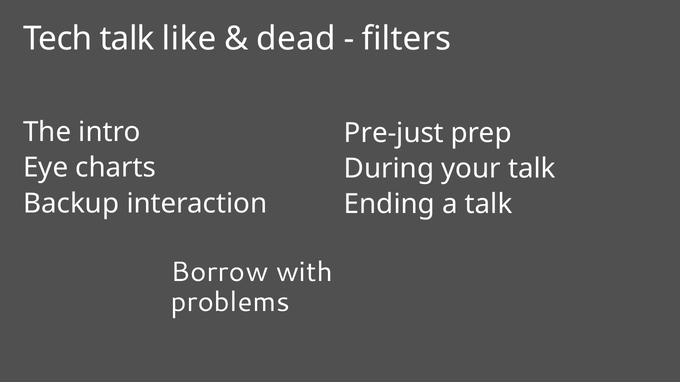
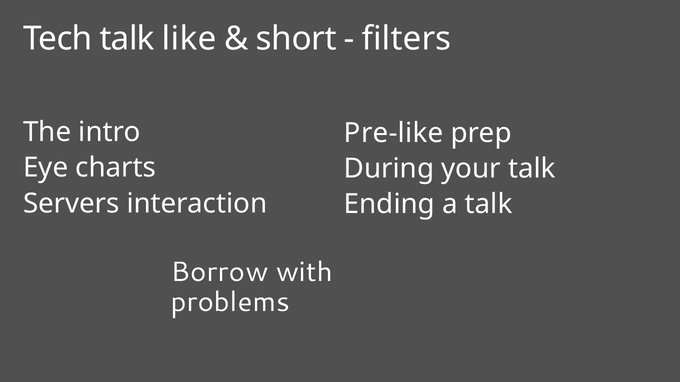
dead: dead -> short (296, 39)
Pre-just: Pre-just -> Pre-like (394, 133)
Backup: Backup -> Servers (71, 204)
